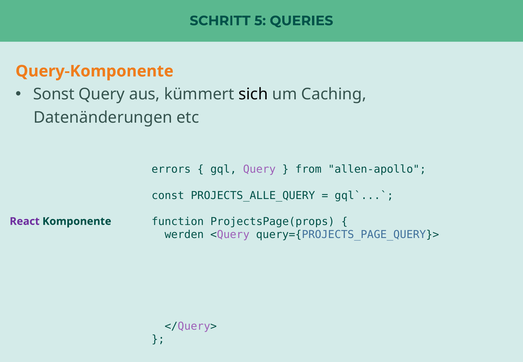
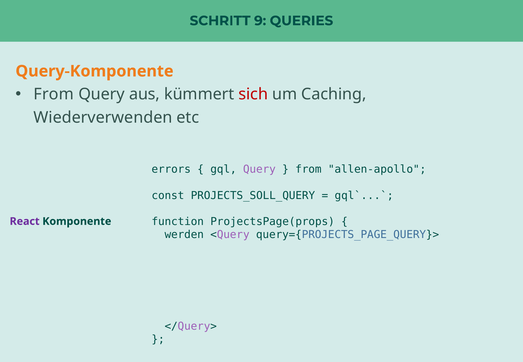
5: 5 -> 9 (260, 21)
Sonst: Sonst -> From (54, 94)
sich colour: black -> red (253, 94)
Datenänderungen: Datenänderungen -> Wiederverwenden (103, 118)
PROJECTS_ALLE_QUERY: PROJECTS_ALLE_QUERY -> PROJECTS_SOLL_QUERY (253, 196)
